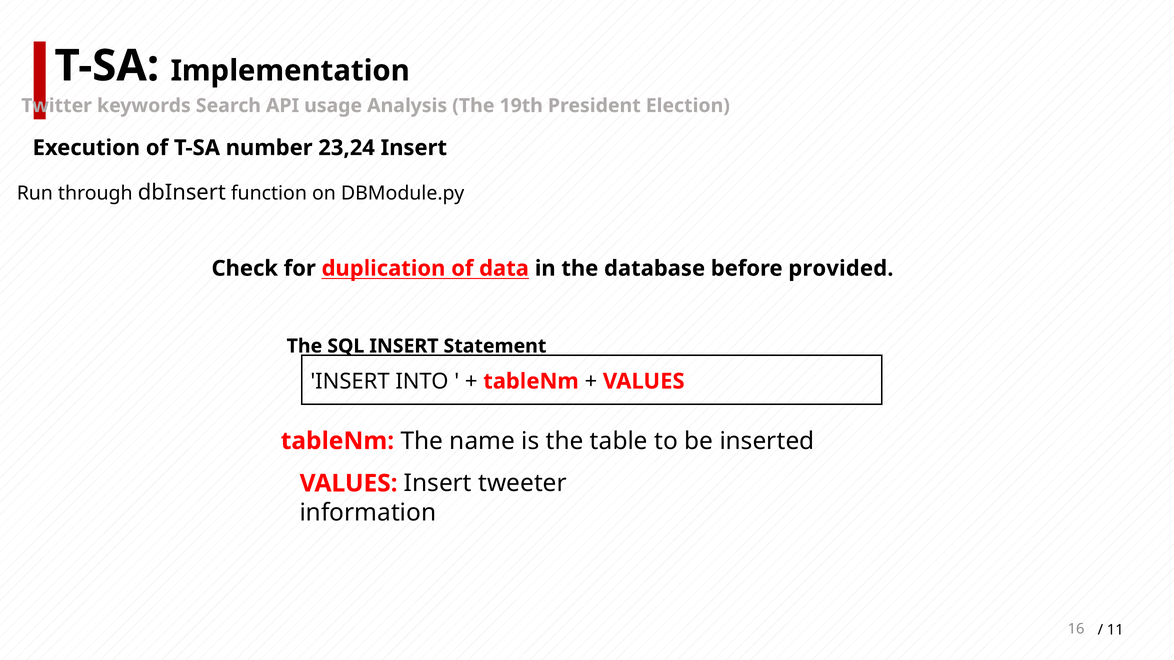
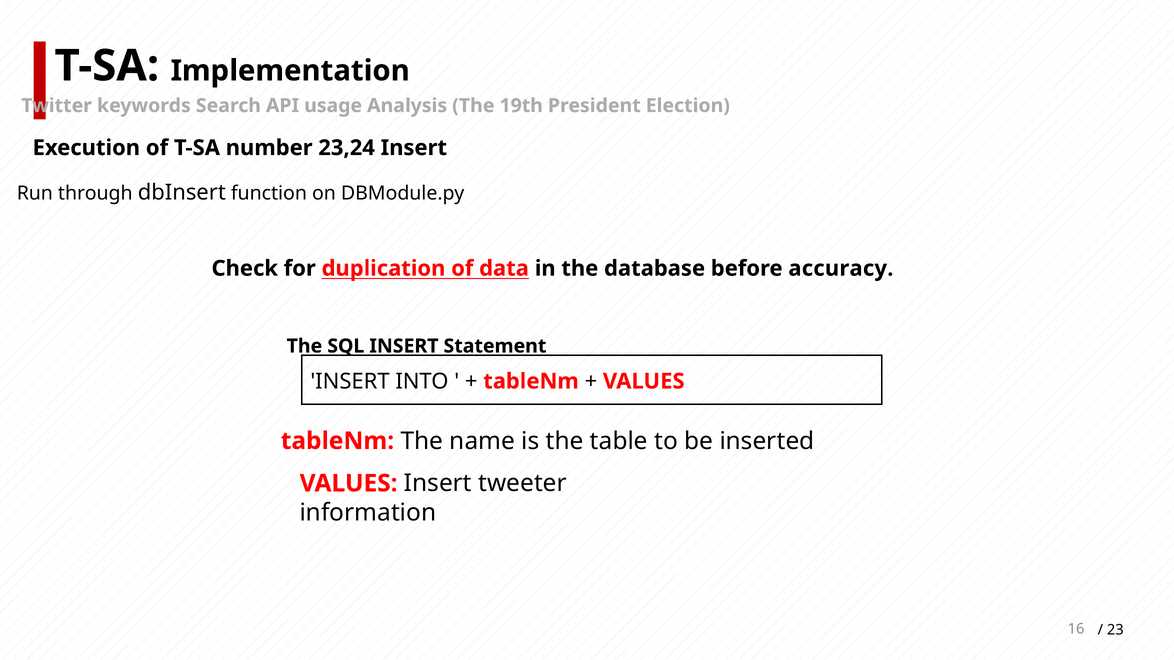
provided: provided -> accuracy (841, 269)
11: 11 -> 23 (1115, 630)
